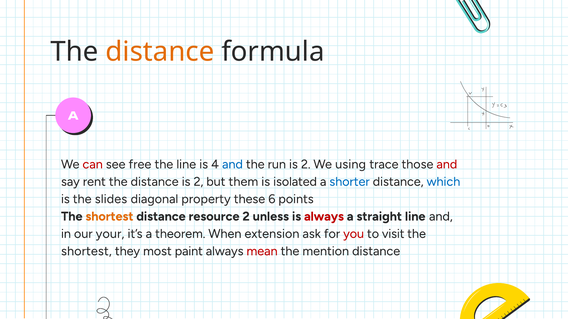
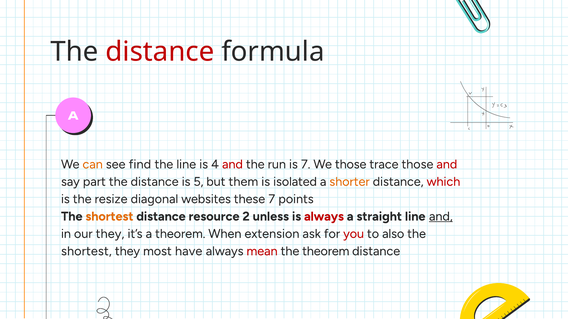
distance colour: orange -> red (160, 52)
can colour: red -> orange (93, 165)
free: free -> find (140, 165)
and colour: blue -> red (232, 165)
run is 2: 2 -> 7 (306, 165)
We using: using -> those (351, 165)
rent: rent -> part (94, 182)
distance is 2: 2 -> 5 (198, 182)
shorter colour: blue -> orange (349, 182)
which colour: blue -> red (443, 182)
slides: slides -> resize (111, 199)
property: property -> websites (206, 199)
these 6: 6 -> 7 (272, 199)
and underline: none -> present (441, 217)
our your: your -> they (110, 234)
visit: visit -> also (393, 234)
paint: paint -> have (189, 252)
the mention: mention -> theorem (326, 252)
